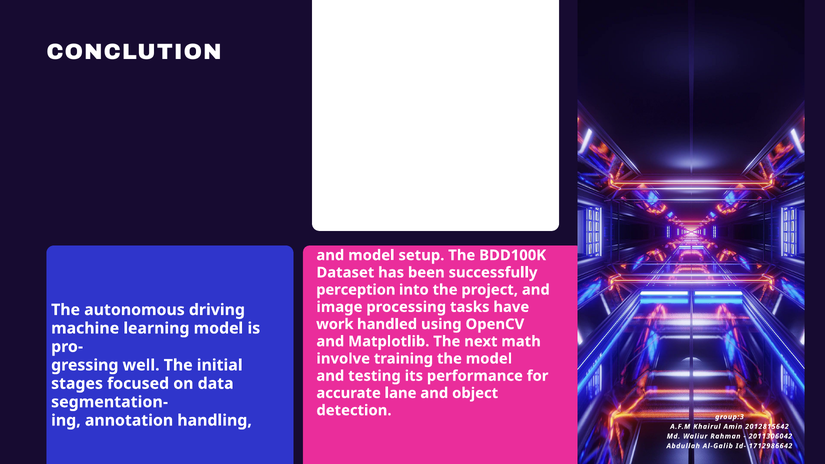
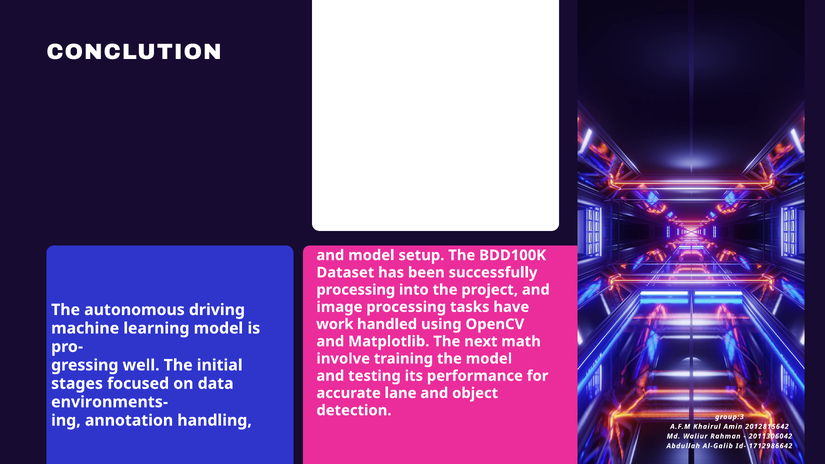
perception: perception -> processing (356, 290)
segmentation-: segmentation- -> environments- (110, 402)
